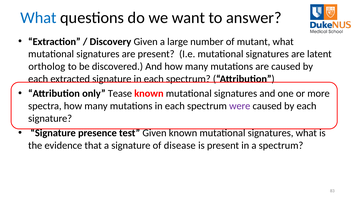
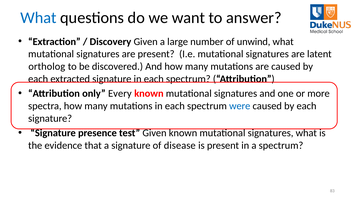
mutant: mutant -> unwind (254, 42)
Tease: Tease -> Every (120, 93)
were colour: purple -> blue (240, 106)
